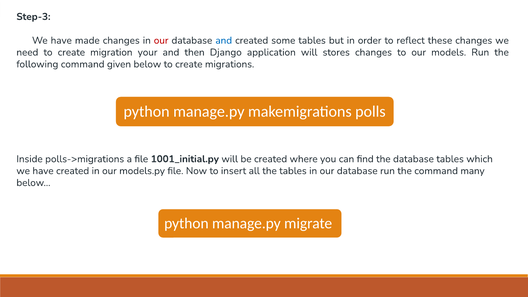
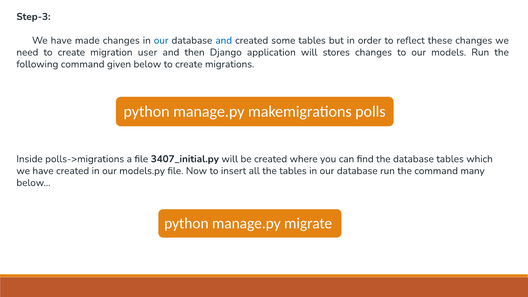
our colour: red -> blue (161, 40)
your: your -> user (148, 52)
1001_initial.py: 1001_initial.py -> 3407_initial.py (185, 159)
